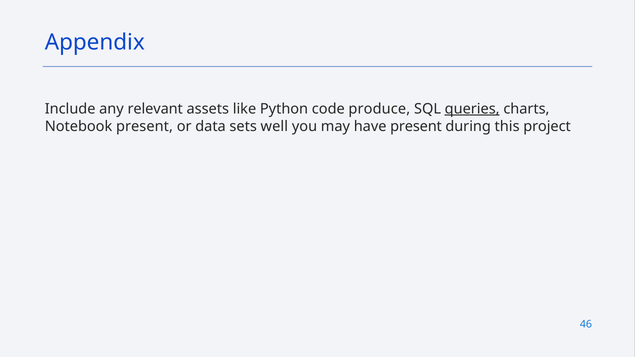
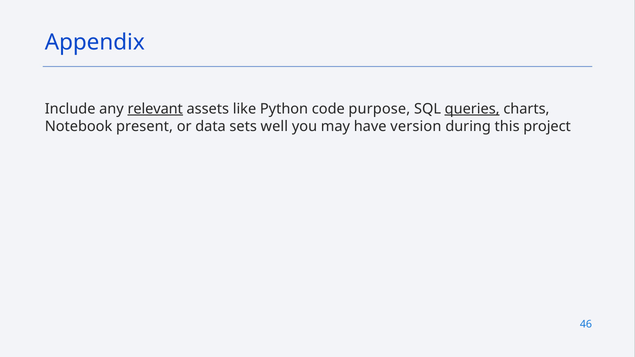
relevant underline: none -> present (155, 109)
produce: produce -> purpose (379, 109)
have present: present -> version (416, 126)
